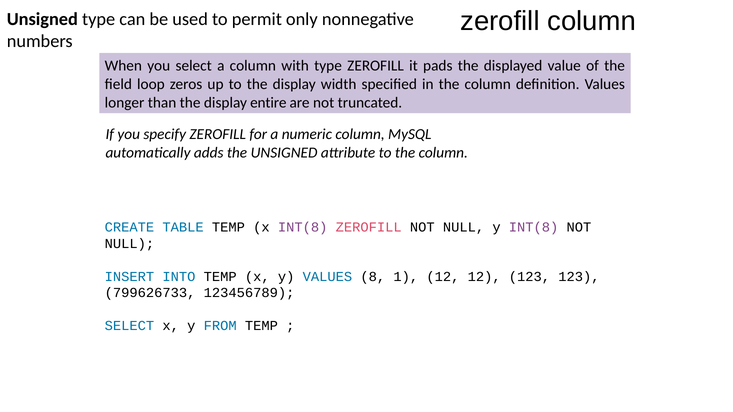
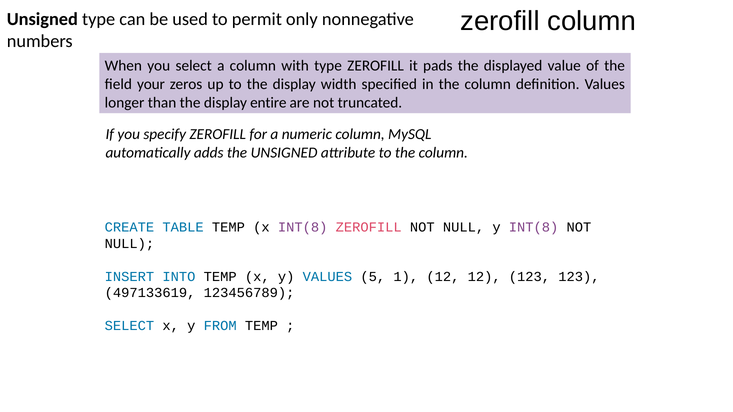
loop: loop -> your (151, 84)
8: 8 -> 5 (373, 277)
799626733: 799626733 -> 497133619 (150, 293)
